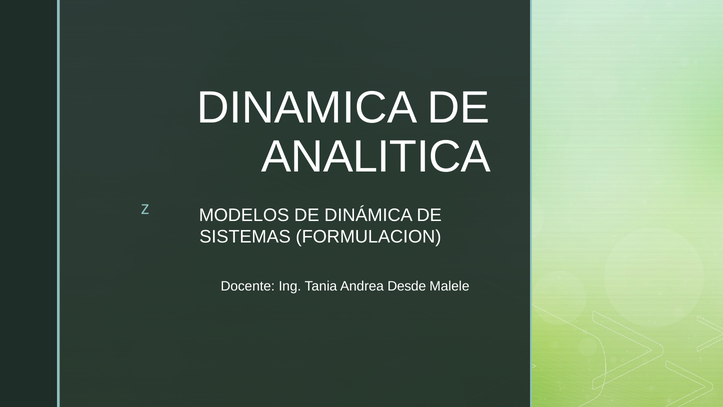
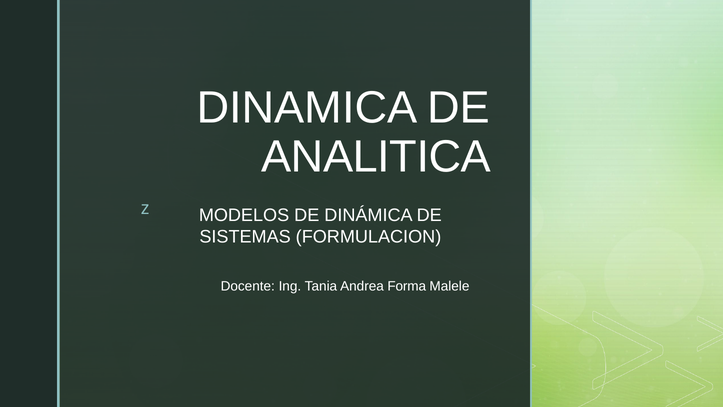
Desde: Desde -> Forma (407, 286)
